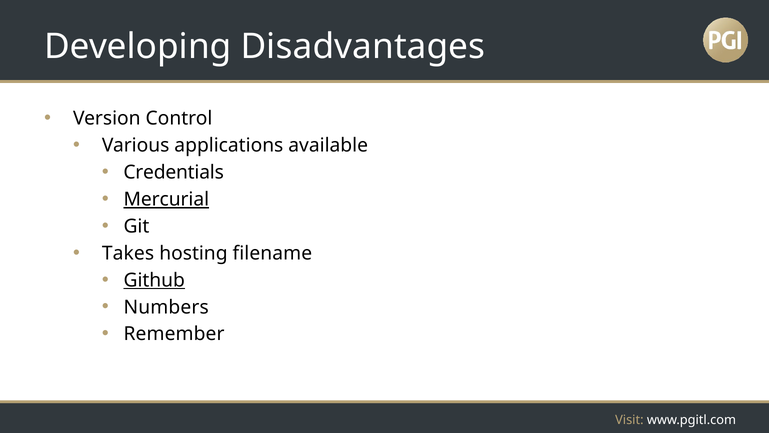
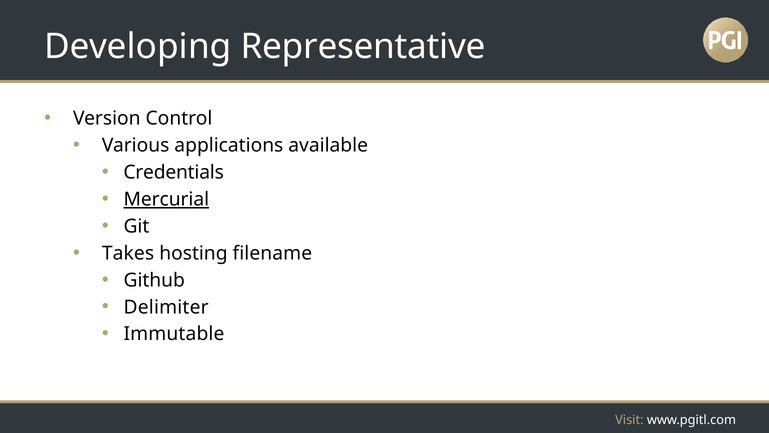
Disadvantages: Disadvantages -> Representative (363, 46)
Github underline: present -> none (154, 280)
Numbers: Numbers -> Delimiter (166, 307)
Remember: Remember -> Immutable (174, 334)
